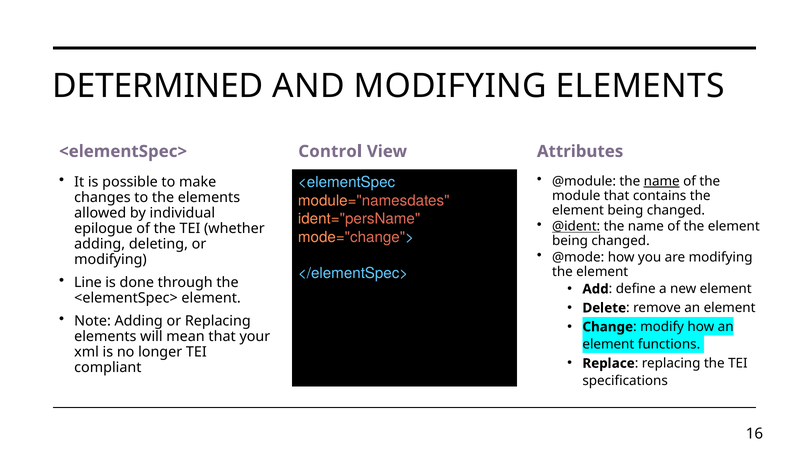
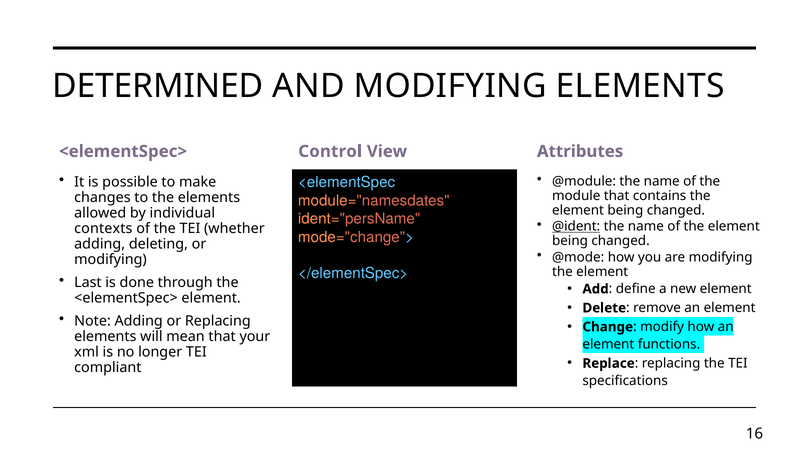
name underline: present -> none (662, 181)
epilogue: epilogue -> contexts (103, 228)
Line: Line -> Last (88, 282)
